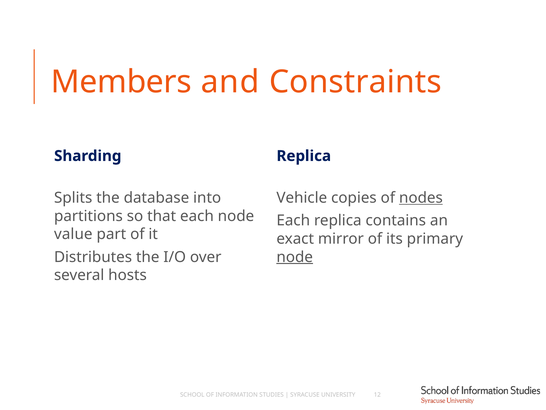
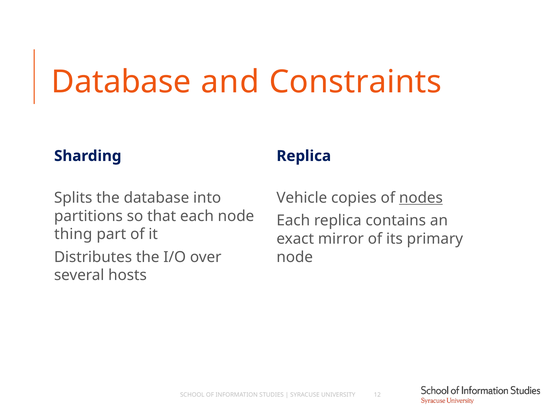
Members: Members -> Database (121, 82)
value: value -> thing (73, 234)
node underline: present -> none (295, 257)
